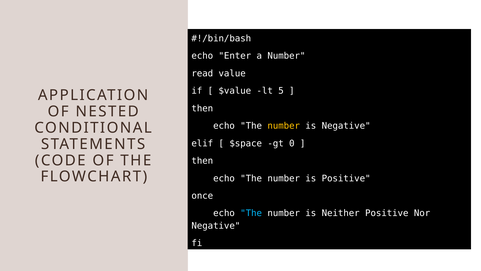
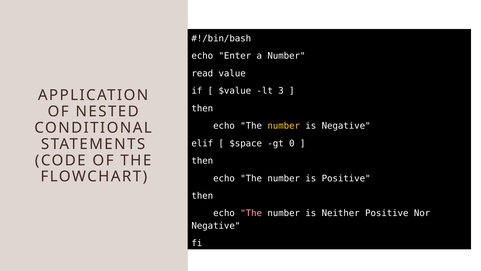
5: 5 -> 3 (281, 91)
once: once -> then (202, 196)
The colour: light blue -> pink (251, 213)
